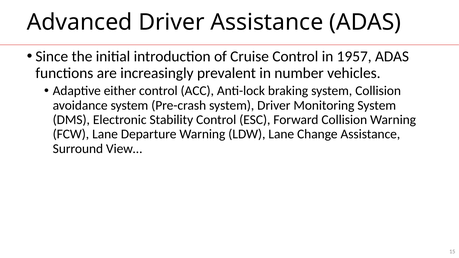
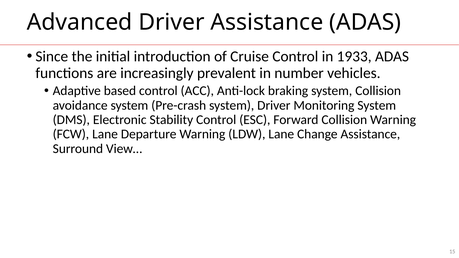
1957: 1957 -> 1933 (354, 56)
either: either -> based (120, 91)
